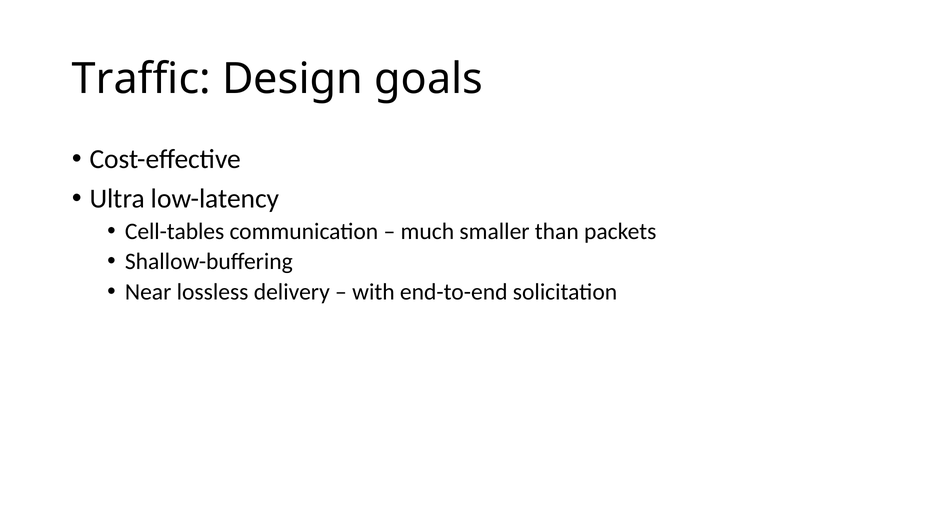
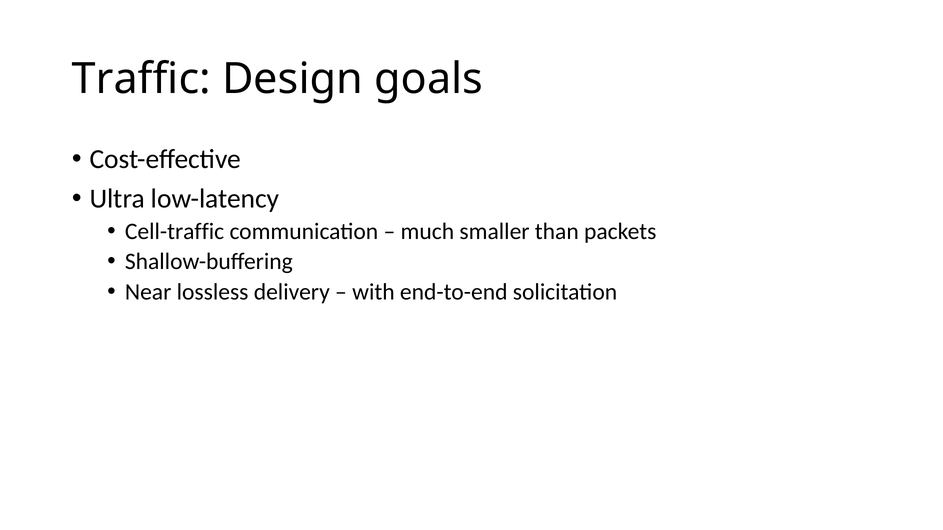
Cell-tables: Cell-tables -> Cell-traffic (175, 231)
